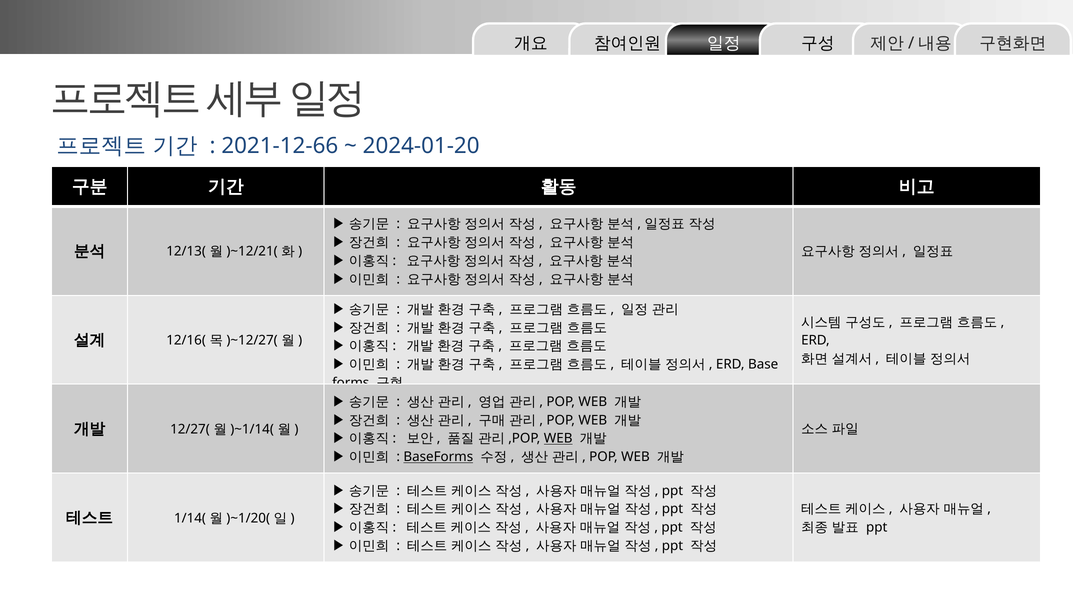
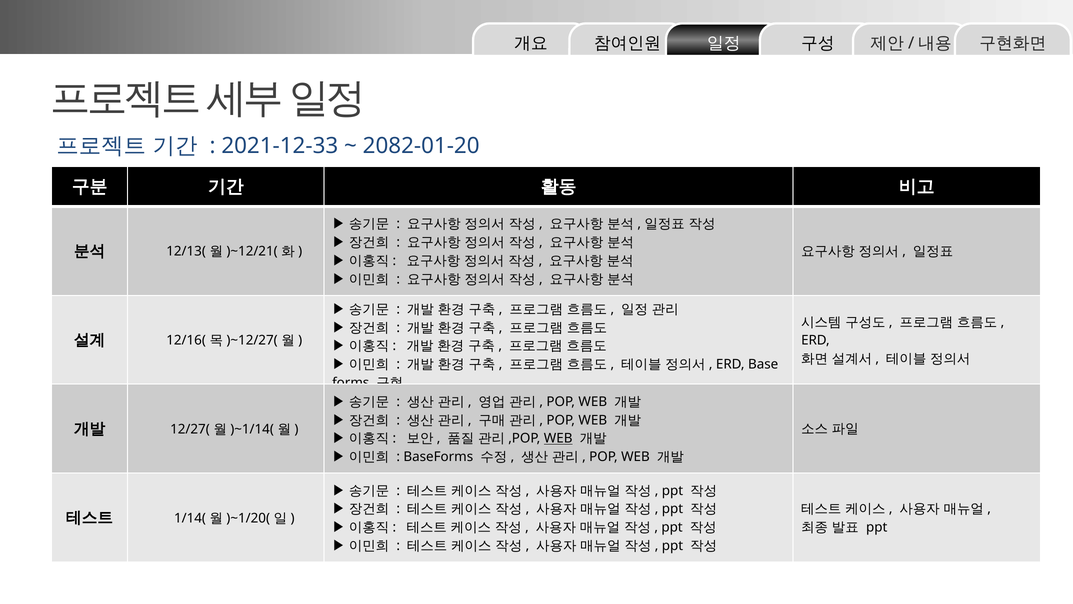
2021-12-66: 2021-12-66 -> 2021-12-33 (280, 146)
2024-01-20: 2024-01-20 -> 2082-01-20 (421, 146)
BaseForms underline: present -> none (438, 457)
